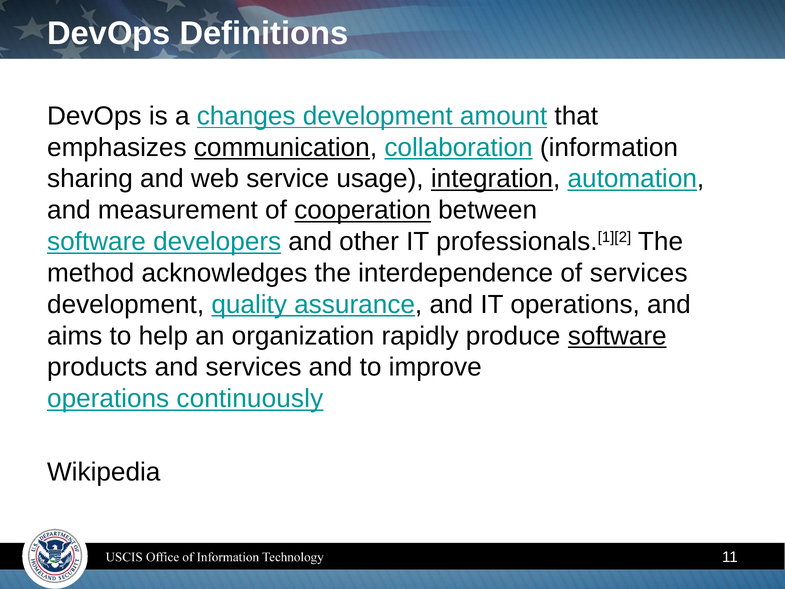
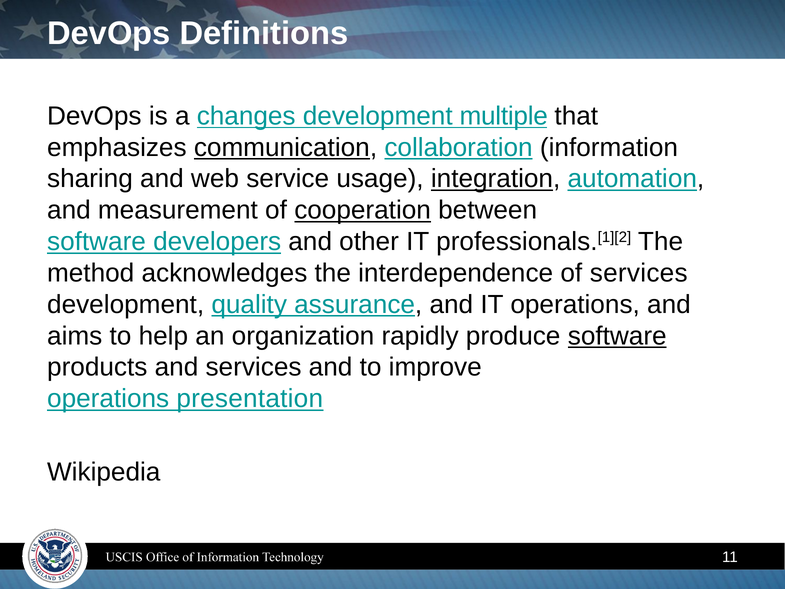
amount: amount -> multiple (504, 116)
continuously: continuously -> presentation (250, 399)
